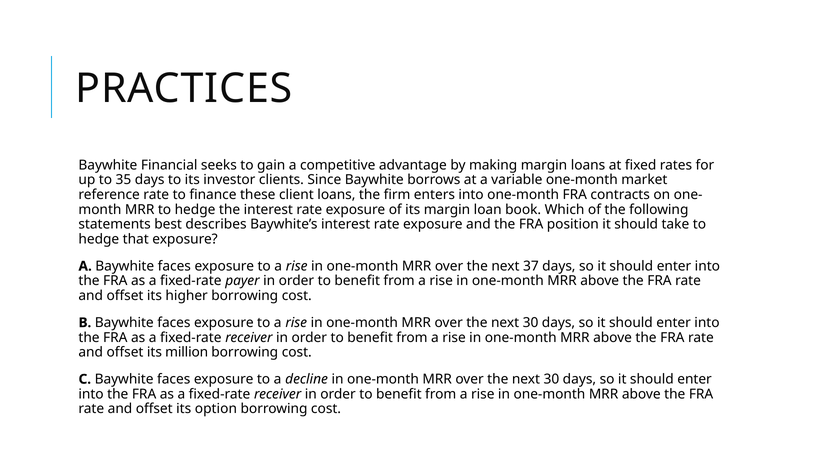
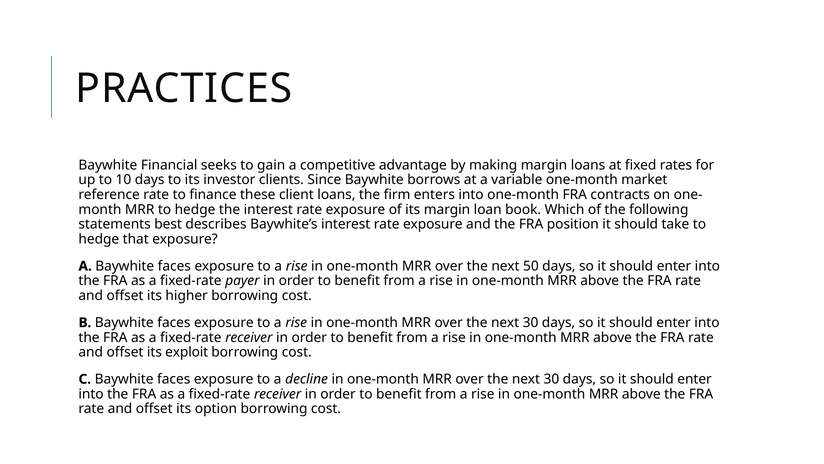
35: 35 -> 10 (123, 180)
37: 37 -> 50 (531, 266)
million: million -> exploit (187, 352)
